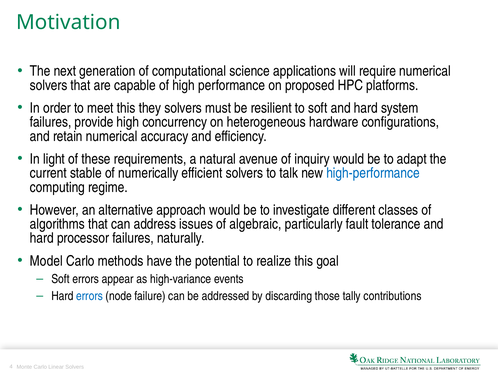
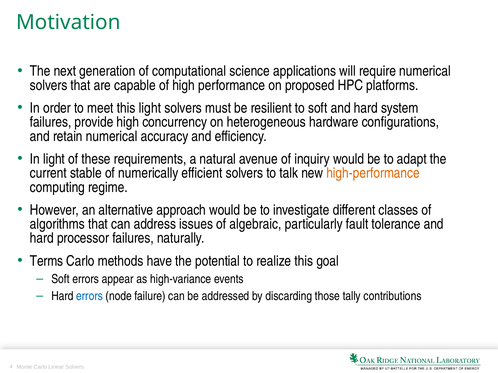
this they: they -> light (150, 108)
high-performance colour: blue -> orange (373, 173)
Model: Model -> Terms (46, 261)
